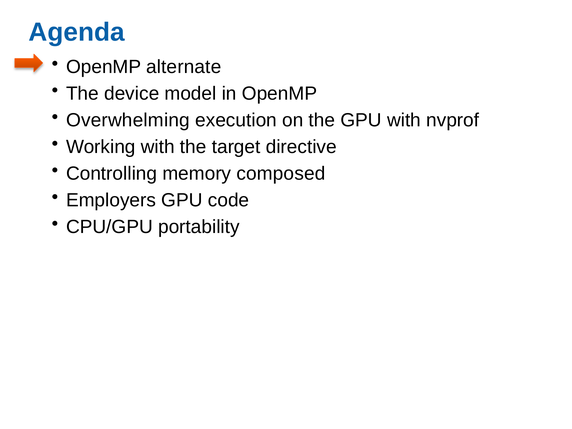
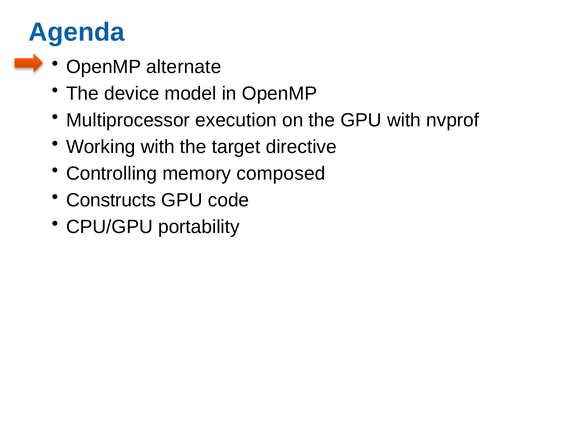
Overwhelming: Overwhelming -> Multiprocessor (128, 120)
Employers: Employers -> Constructs (111, 200)
